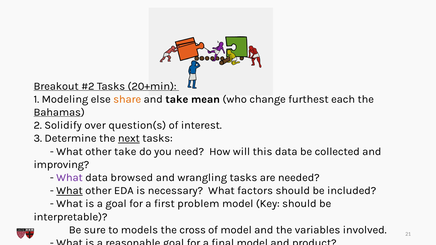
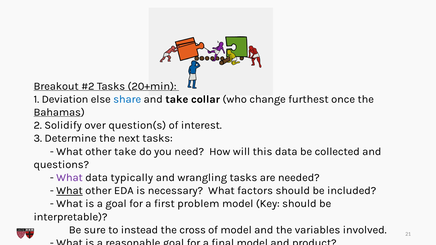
Modeling: Modeling -> Deviation (65, 99)
share colour: orange -> blue (127, 99)
mean: mean -> collar (205, 99)
furthest each: each -> once (343, 99)
next underline: present -> none (129, 139)
improving: improving -> questions (61, 165)
browsed: browsed -> typically (132, 178)
models: models -> instead (140, 230)
